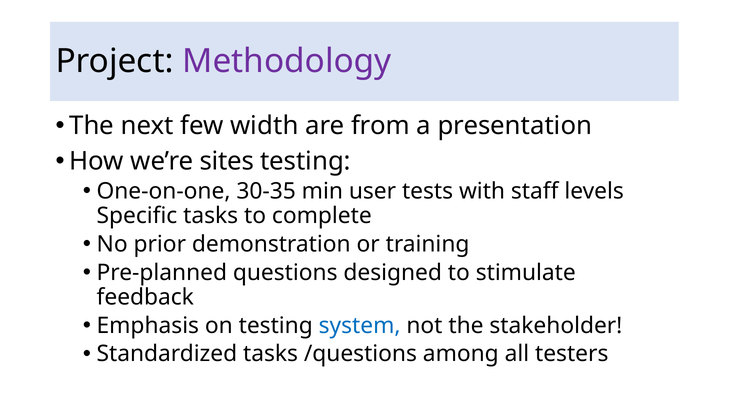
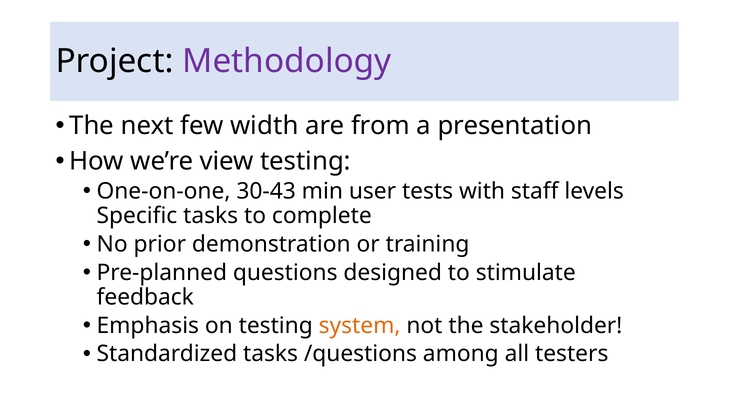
sites: sites -> view (227, 161)
30-35: 30-35 -> 30-43 (266, 191)
system colour: blue -> orange (360, 326)
